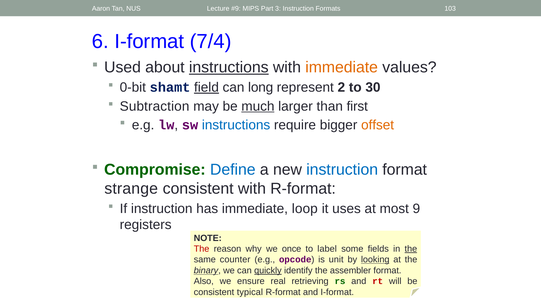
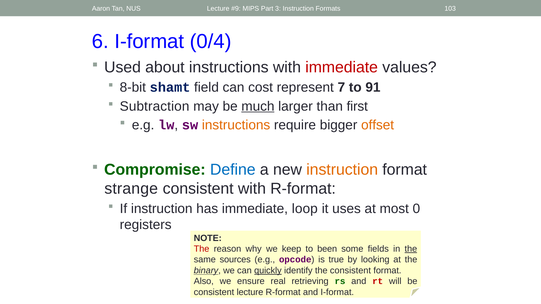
7/4: 7/4 -> 0/4 (211, 42)
instructions underline: present -> none (229, 67)
immediate colour: orange -> red (342, 67)
0-bit: 0-bit -> 8-bit (133, 87)
field underline: present -> none (206, 87)
long: long -> cost (261, 87)
2: 2 -> 7 (341, 87)
30: 30 -> 91 (373, 87)
instructions colour: blue -> orange (236, 125)
instruction colour: blue -> orange (342, 170)
9: 9 -> 0 (416, 209)
once: once -> keep (292, 249)
label: label -> been (327, 249)
counter: counter -> sources (235, 260)
unit: unit -> true (336, 260)
looking underline: present -> none (375, 260)
the assembler: assembler -> consistent (350, 271)
consistent typical: typical -> lecture (250, 292)
